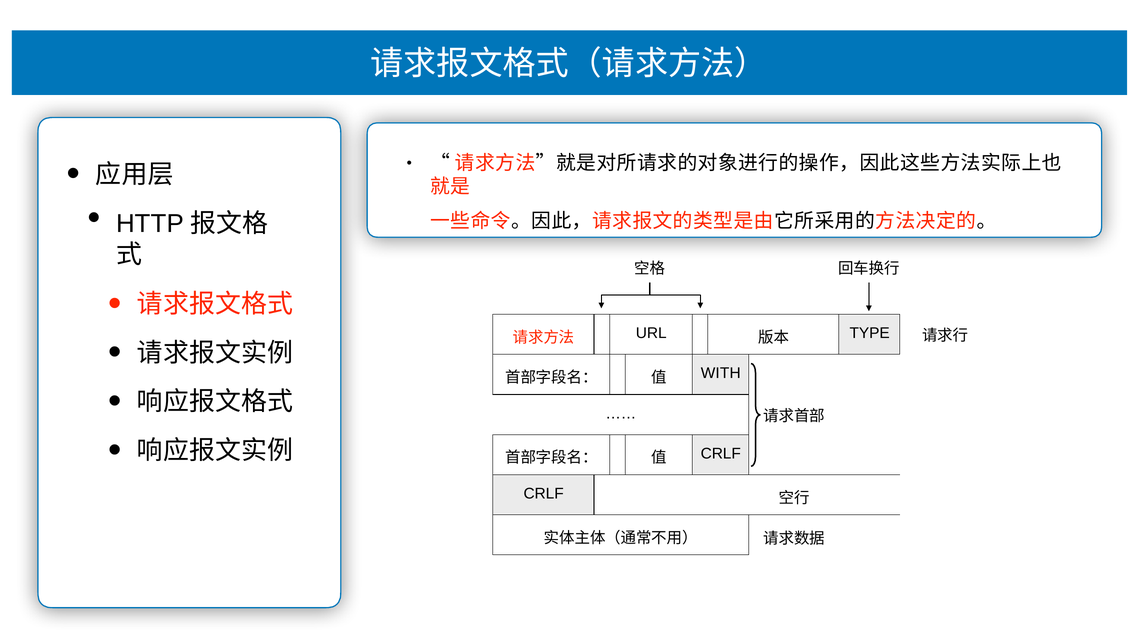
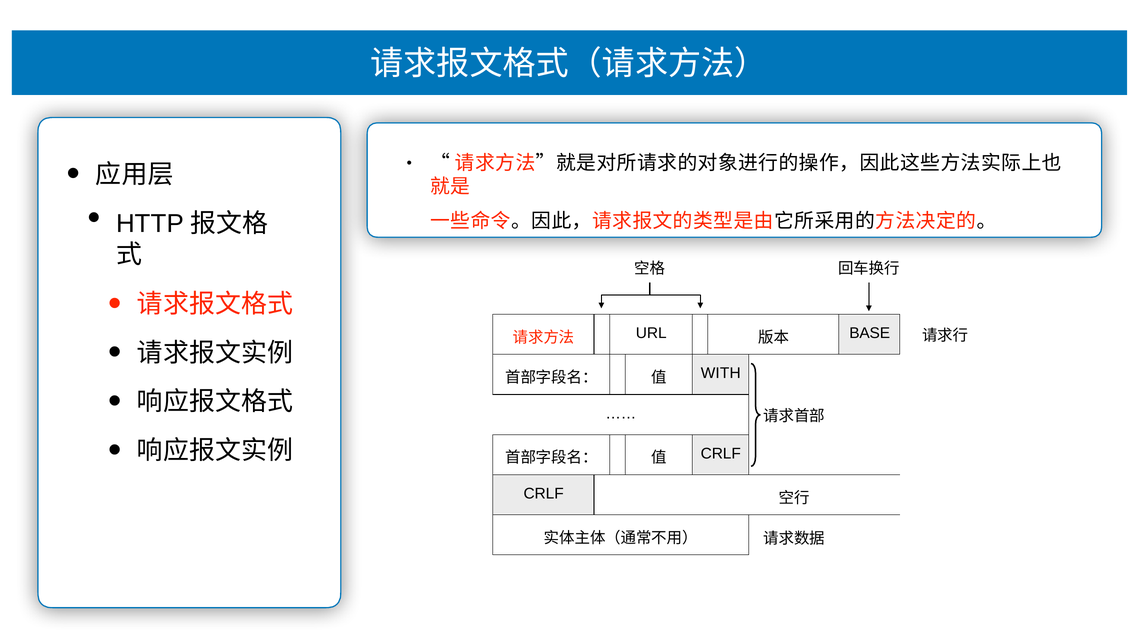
TYPE: TYPE -> BASE (870, 333)
